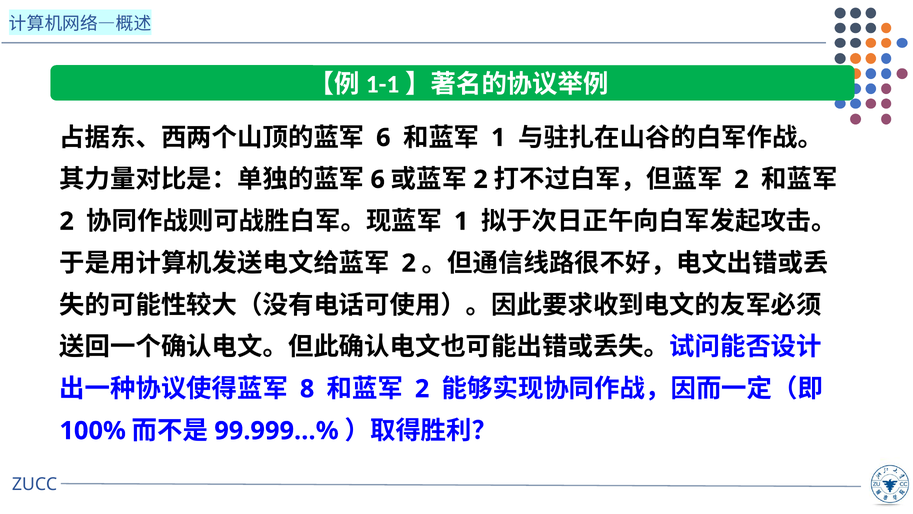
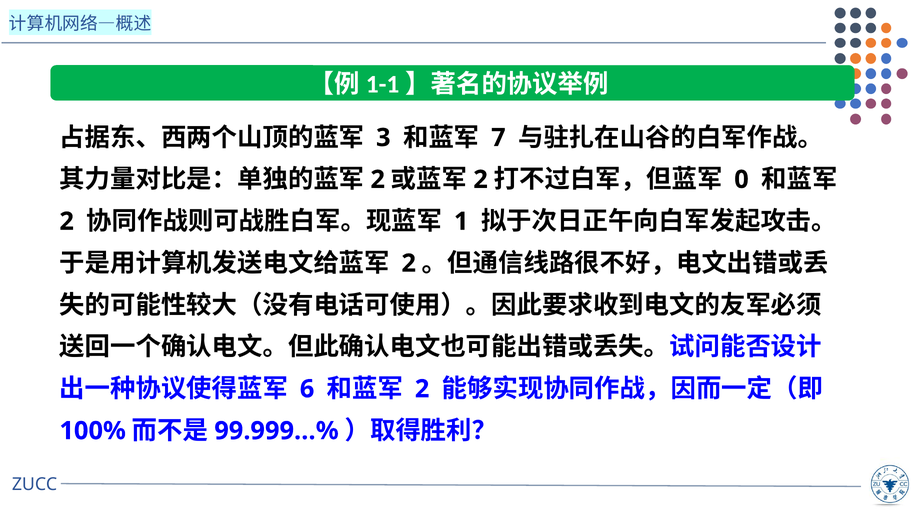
6: 6 -> 3 (383, 138)
1: 1 -> 7 (498, 138)
6: 6 -> 2 (378, 179)
2: 2 -> 0 (741, 179)
8: 8 -> 6 (307, 389)
